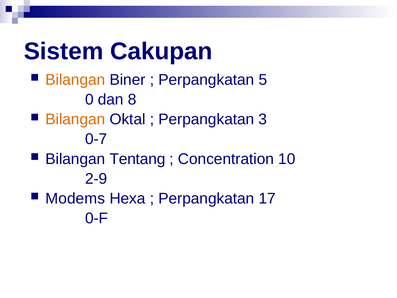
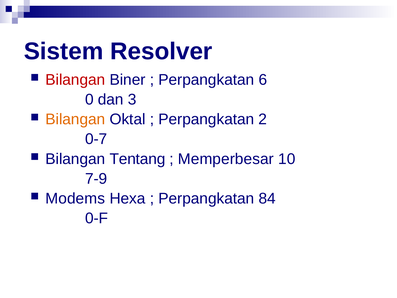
Cakupan: Cakupan -> Resolver (161, 51)
Bilangan colour: orange -> red (75, 80)
5: 5 -> 6 (263, 80)
8: 8 -> 3 (132, 99)
3: 3 -> 2 (263, 119)
Concentration: Concentration -> Memperbesar (226, 159)
2-9: 2-9 -> 7-9 (96, 179)
17: 17 -> 84 (267, 198)
